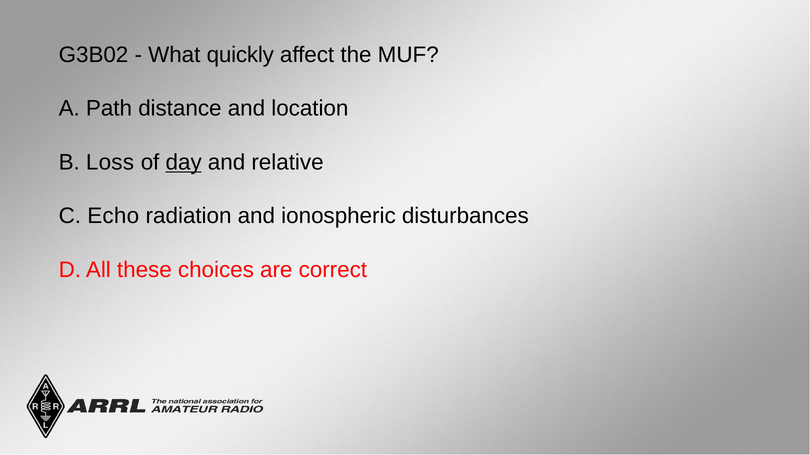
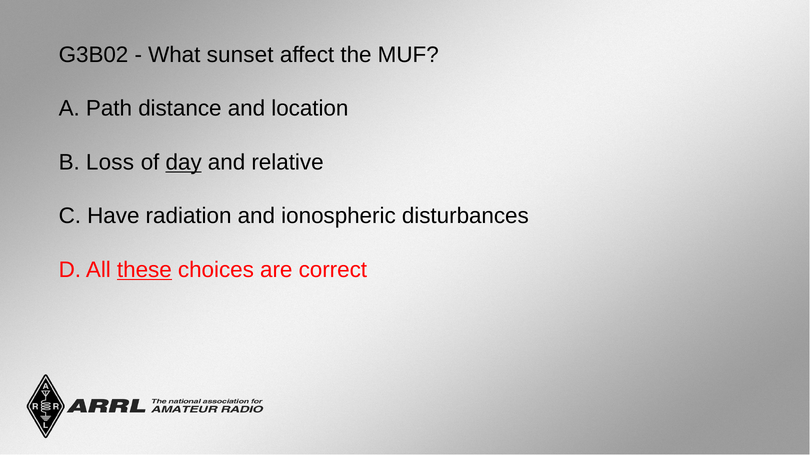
quickly: quickly -> sunset (240, 55)
Echo: Echo -> Have (113, 216)
these underline: none -> present (144, 270)
